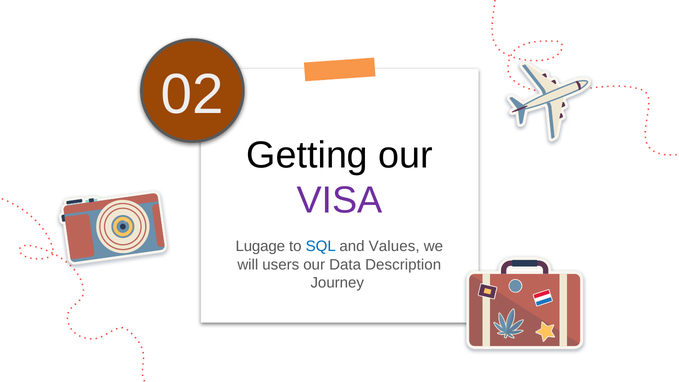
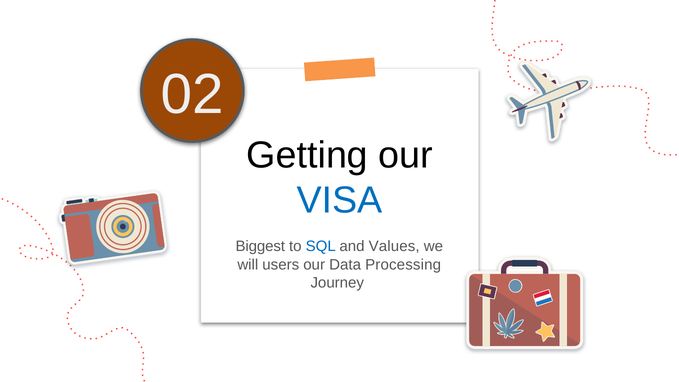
VISA colour: purple -> blue (340, 200)
Lugage: Lugage -> Biggest (260, 246)
Description: Description -> Processing (403, 265)
